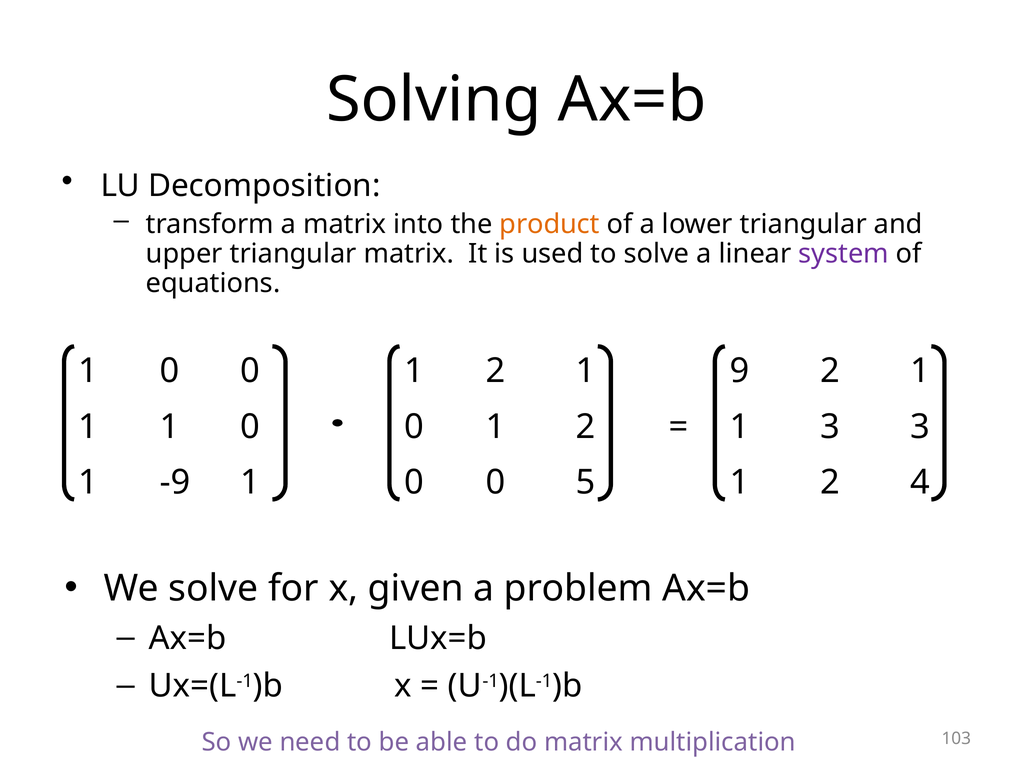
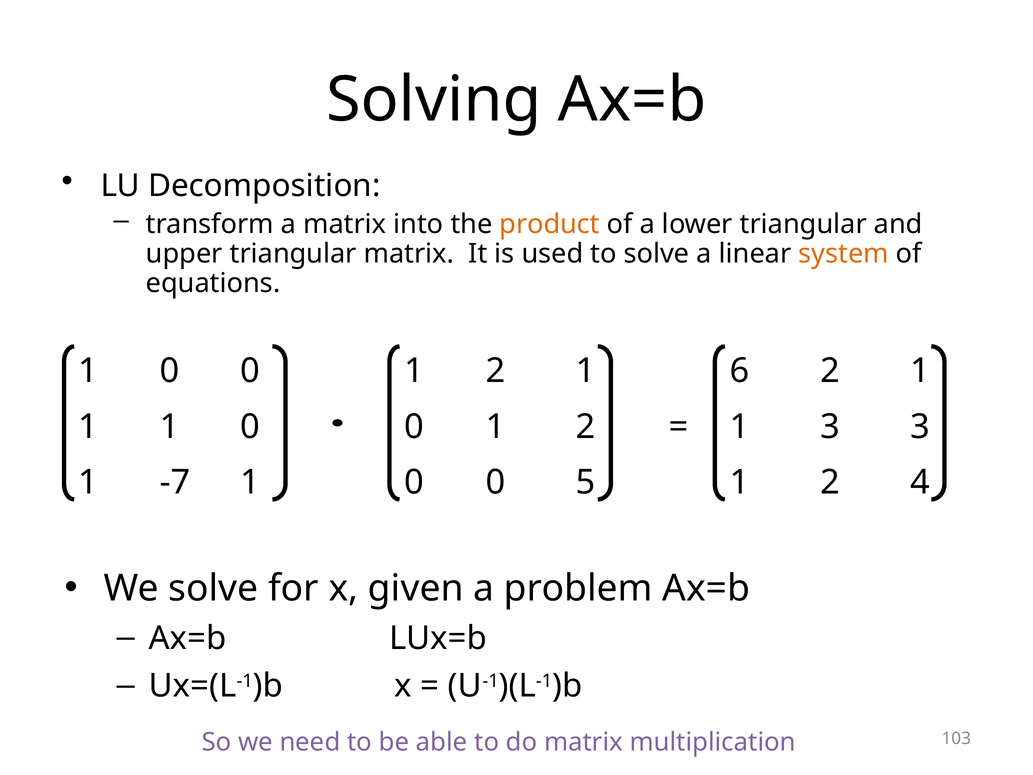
system colour: purple -> orange (844, 254)
9: 9 -> 6 (740, 371)
-9: -9 -> -7 (175, 482)
